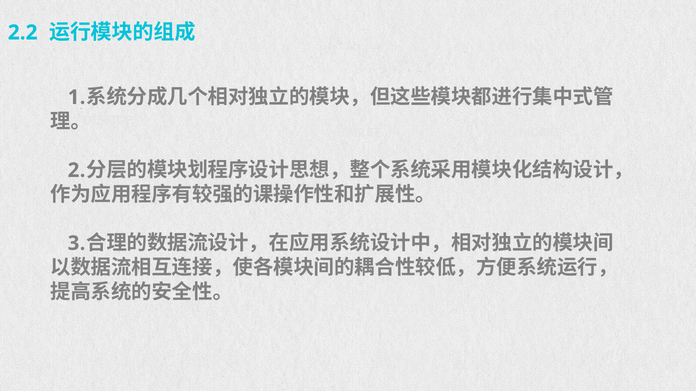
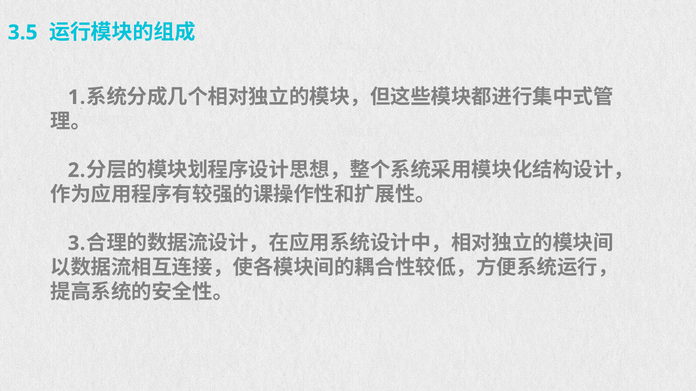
2.2: 2.2 -> 3.5 (23, 33)
